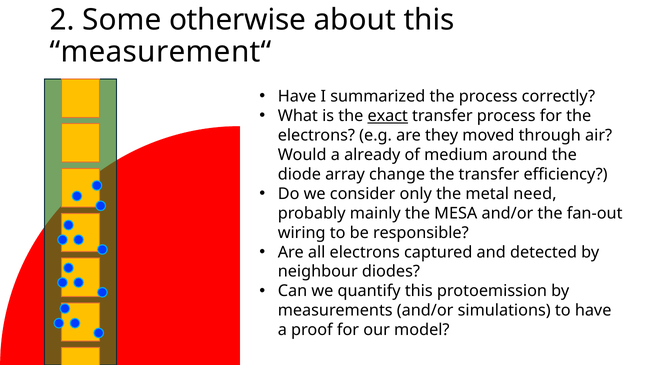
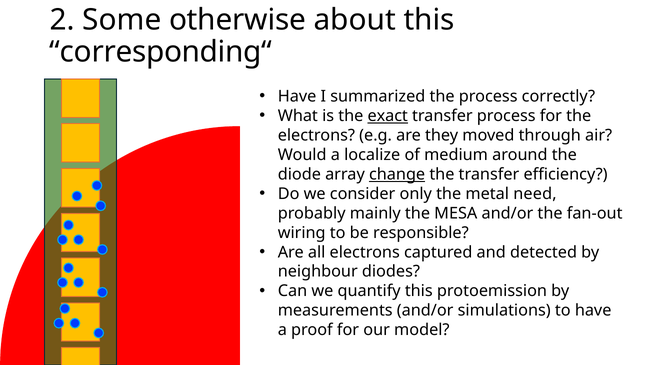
measurement“: measurement“ -> corresponding“ (161, 52)
already: already -> localize (372, 155)
change underline: none -> present (397, 175)
